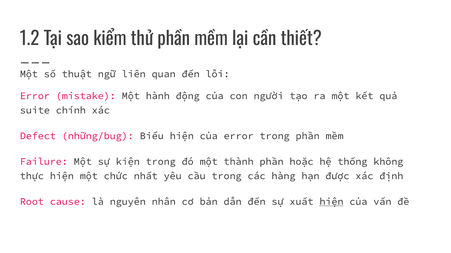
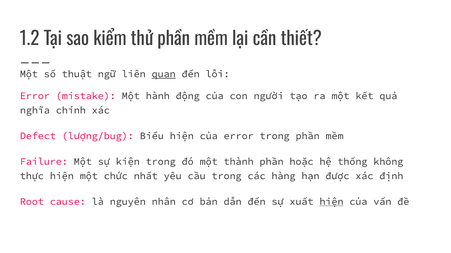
quan underline: none -> present (164, 74)
suite: suite -> nghĩa (35, 110)
những/bug: những/bug -> lượng/bug (98, 136)
